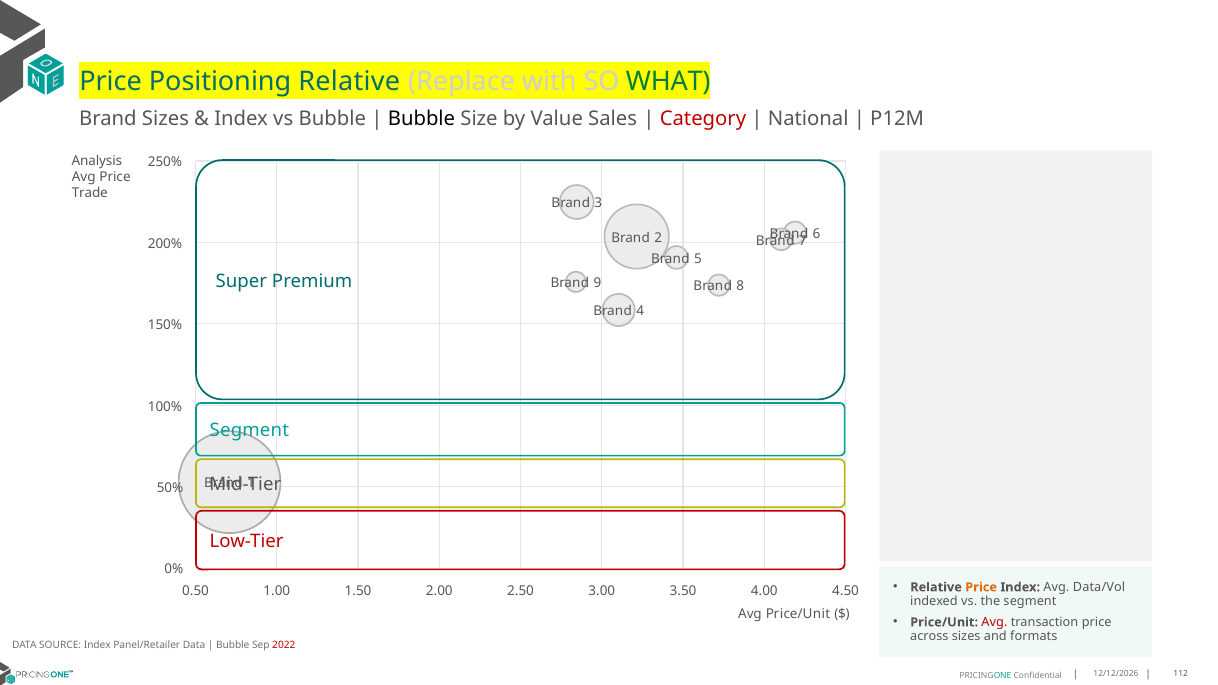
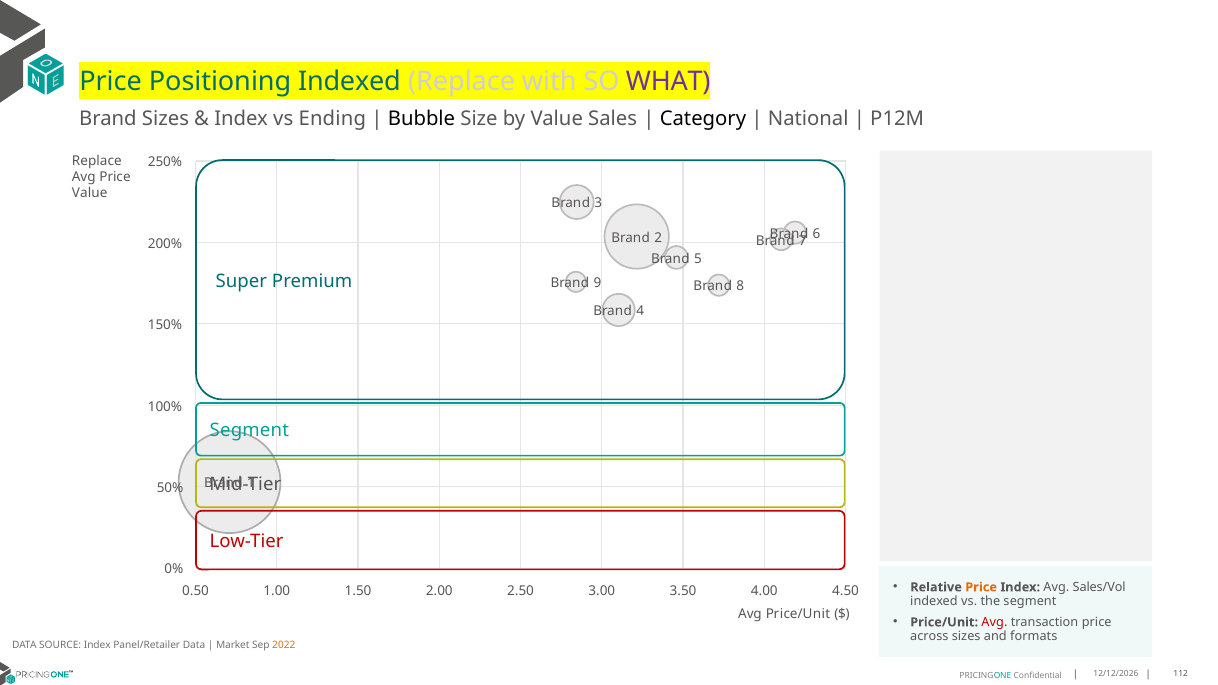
Positioning Relative: Relative -> Indexed (349, 82)
WHAT colour: green -> purple (668, 82)
vs Bubble: Bubble -> Ending (332, 119)
Category colour: red -> black (703, 119)
Analysis: Analysis -> Replace (97, 161)
Trade: Trade -> Value (90, 193)
Data/Vol: Data/Vol -> Sales/Vol (1099, 587)
Bubble: Bubble -> Market (233, 645)
2022 colour: red -> orange (284, 645)
